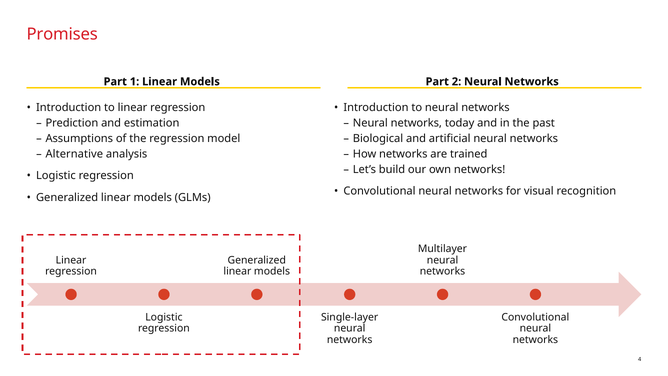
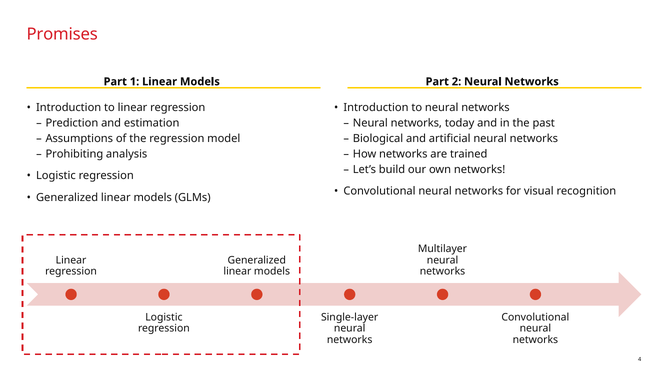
Alternative: Alternative -> Prohibiting (74, 154)
